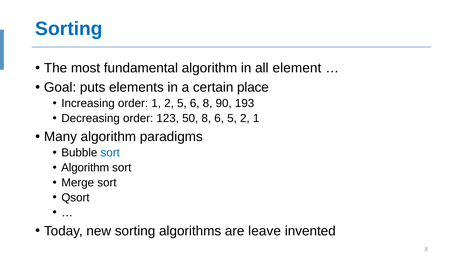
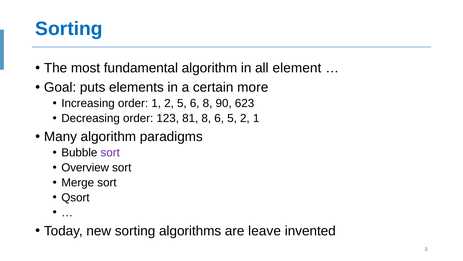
place: place -> more (253, 87)
193: 193 -> 623 (245, 103)
50: 50 -> 81 (190, 118)
sort colour: blue -> purple (110, 152)
Algorithm: Algorithm -> Overview (85, 167)
